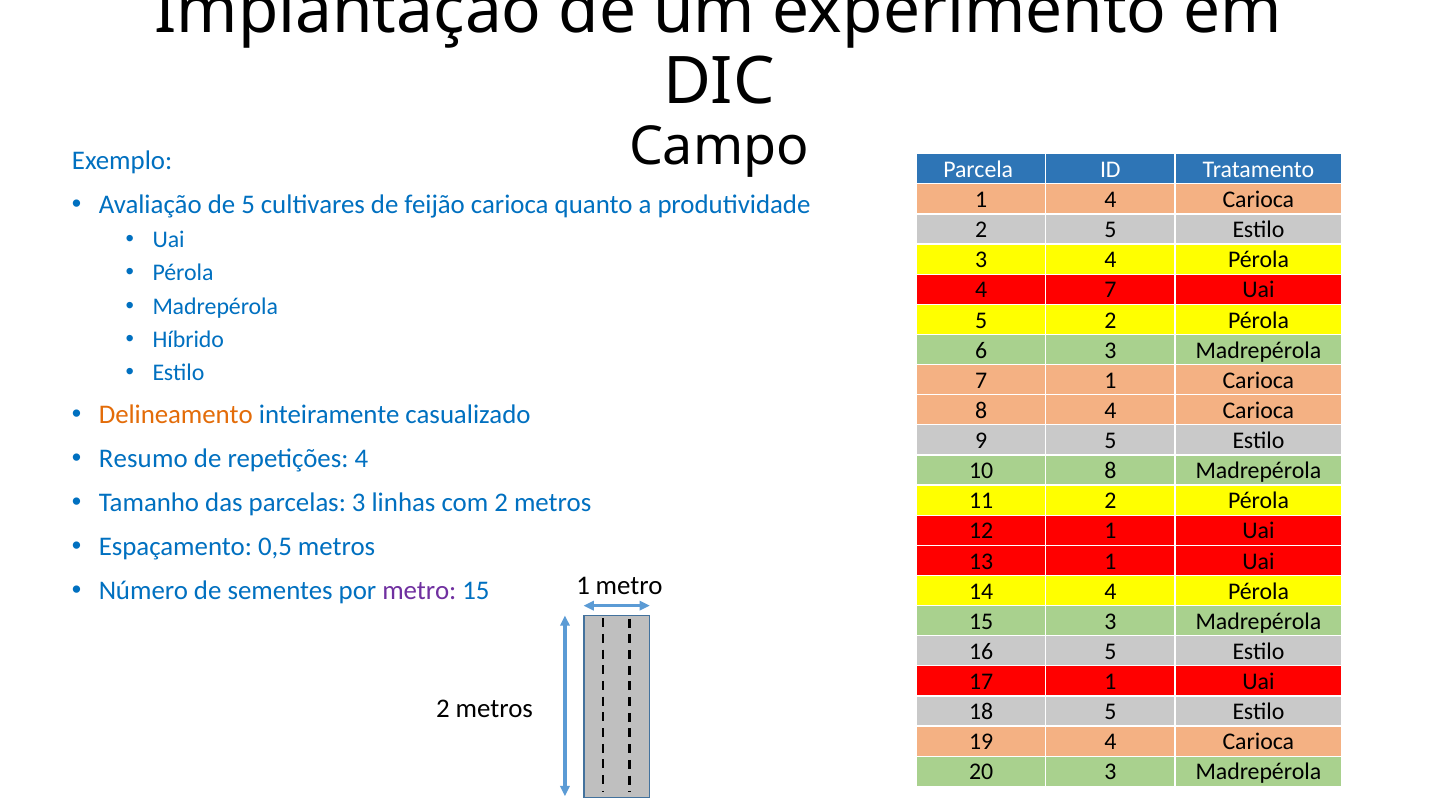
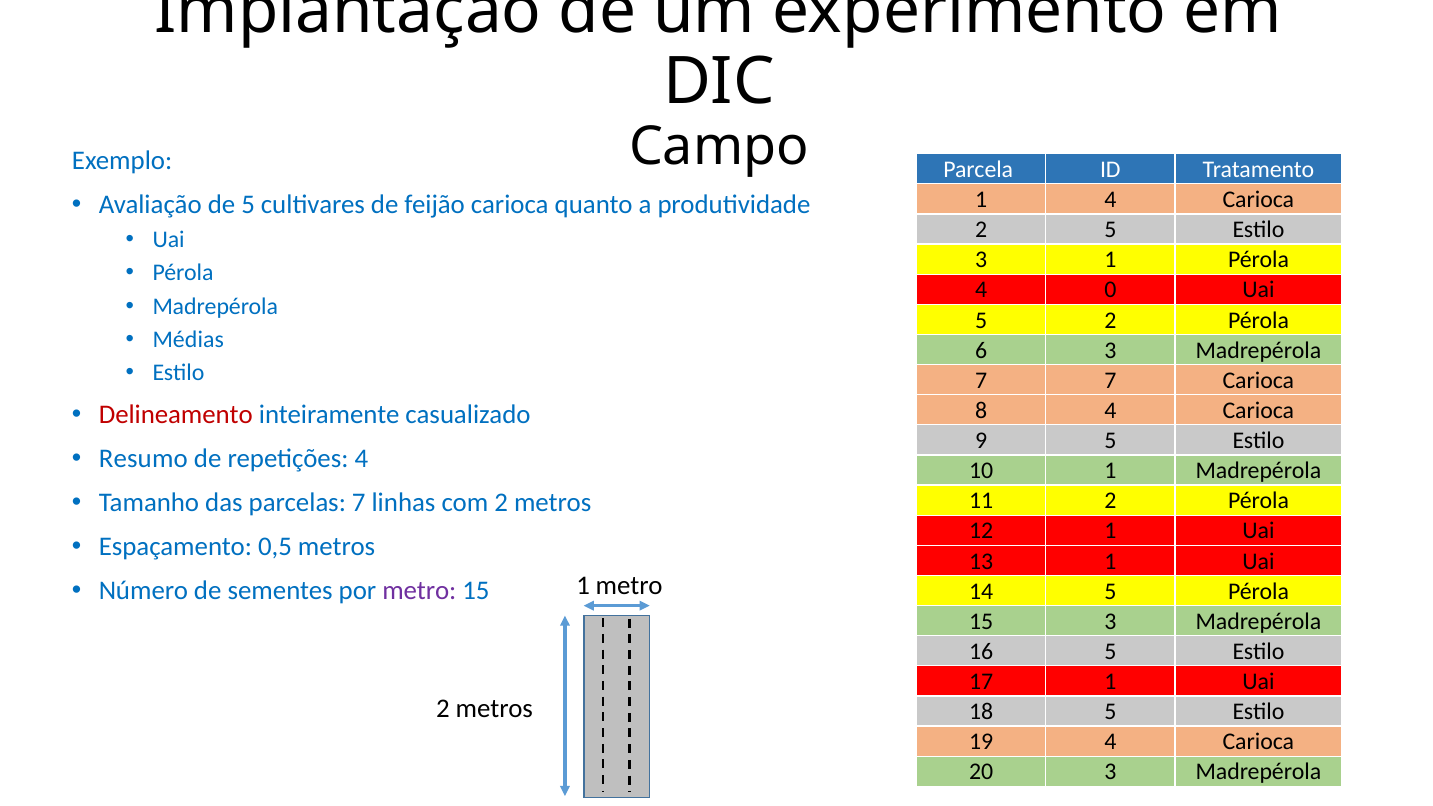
3 4: 4 -> 1 (1110, 260)
4 7: 7 -> 0 (1110, 290)
Híbrido: Híbrido -> Médias (188, 339)
7 1: 1 -> 7 (1110, 380)
Delineamento colour: orange -> red (176, 415)
10 8: 8 -> 1 (1110, 471)
parcelas 3: 3 -> 7 (359, 503)
14 4: 4 -> 5 (1110, 591)
